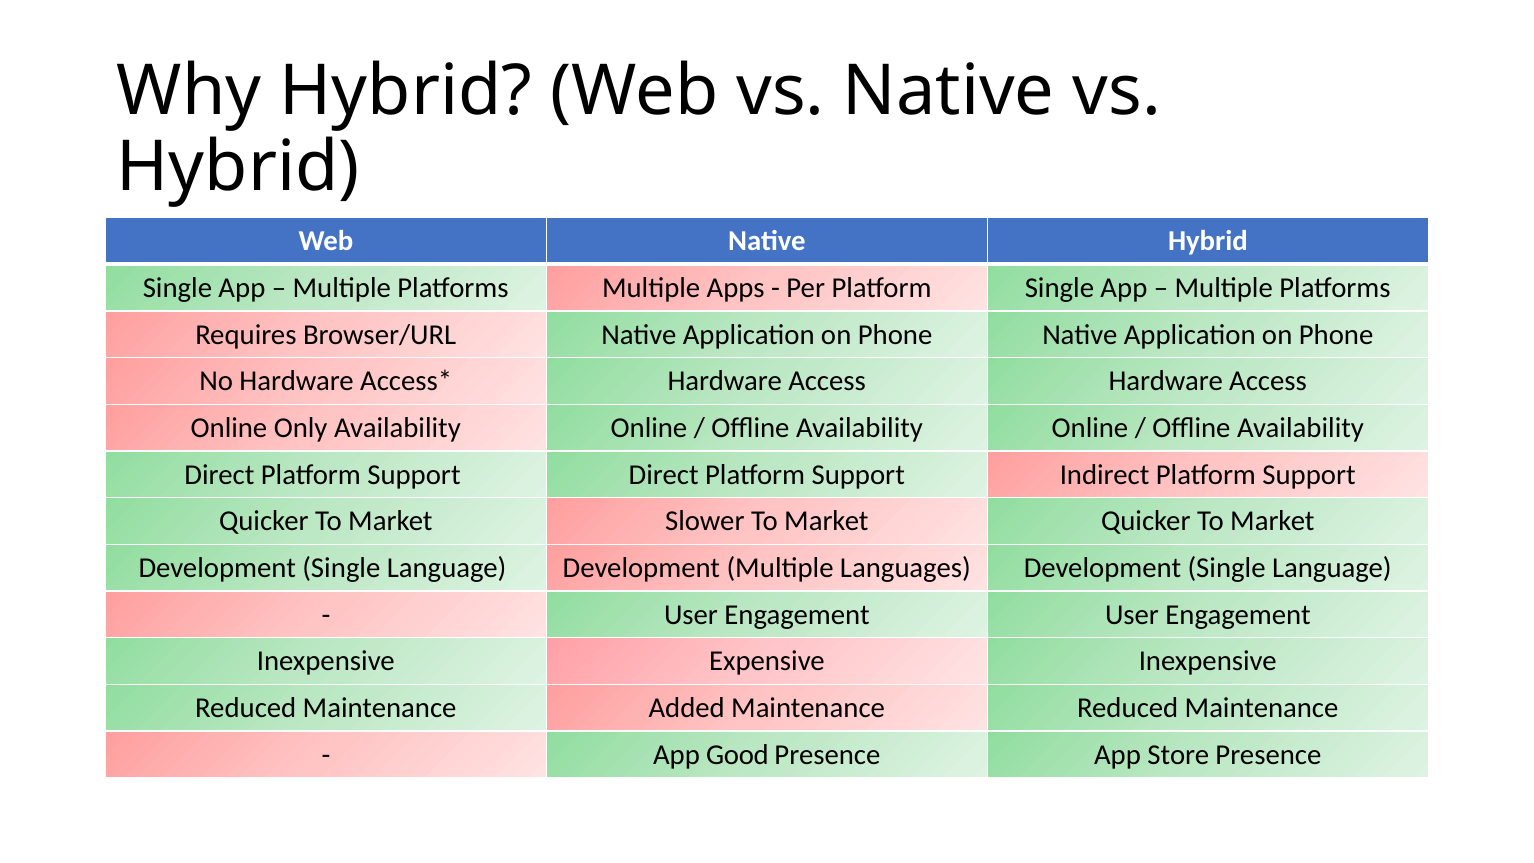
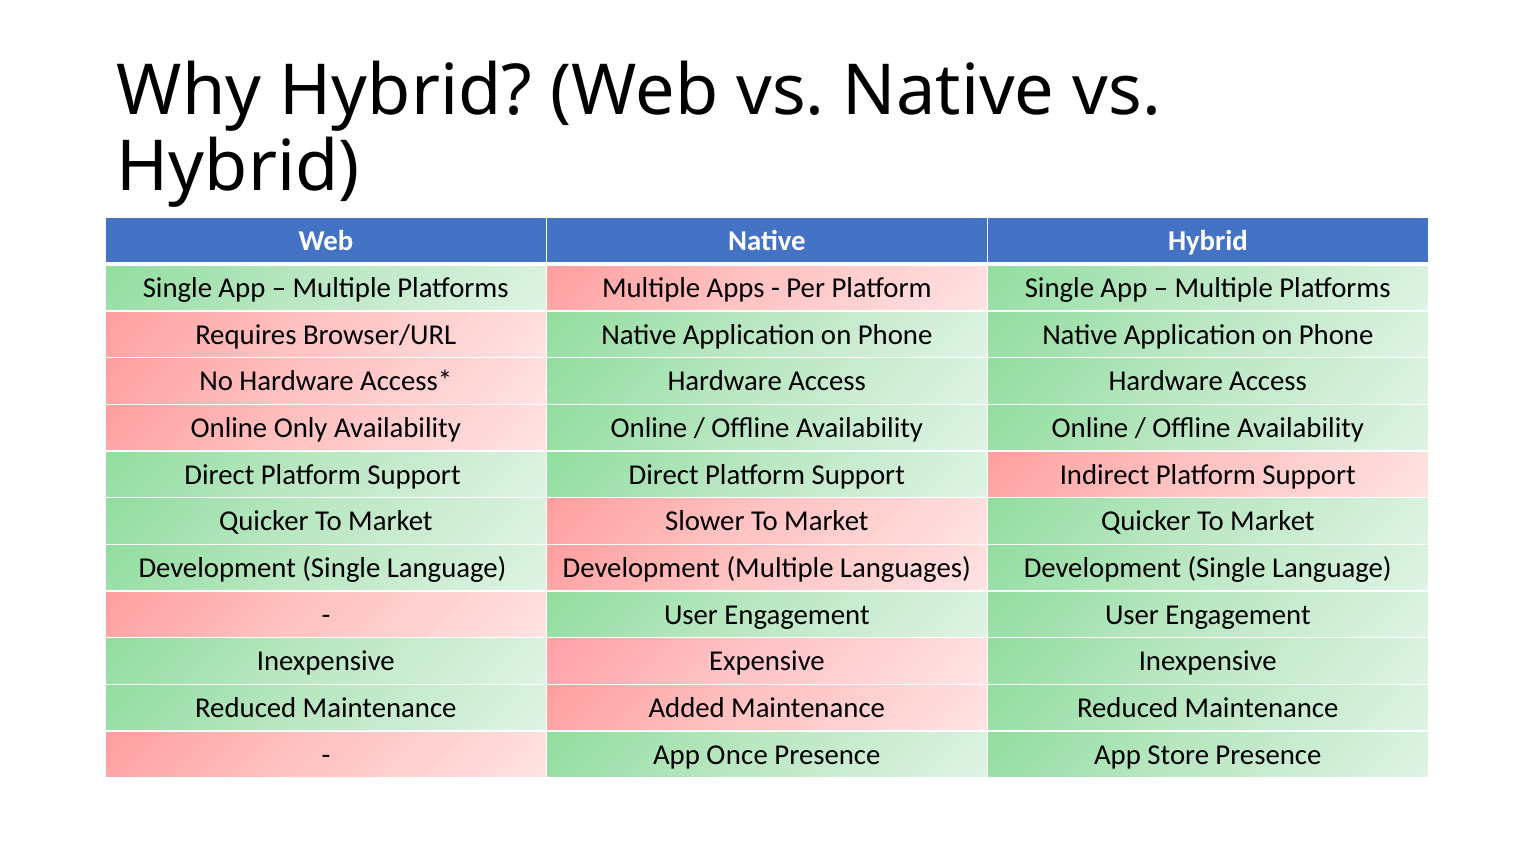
Good: Good -> Once (737, 755)
